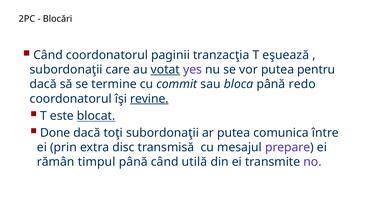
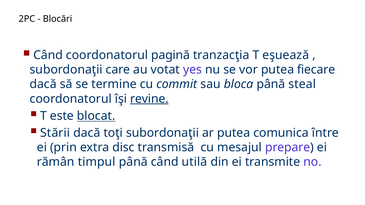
paginii: paginii -> pagină (171, 55)
votat underline: present -> none (165, 70)
pentru: pentru -> fiecare (316, 70)
redo: redo -> steal (302, 84)
Done: Done -> Stării (55, 133)
